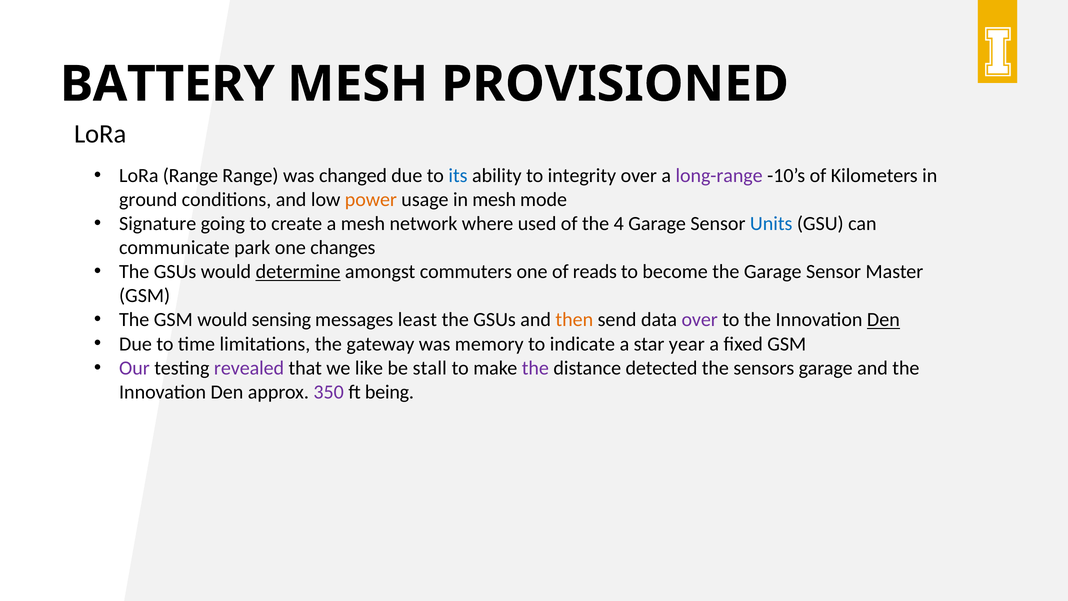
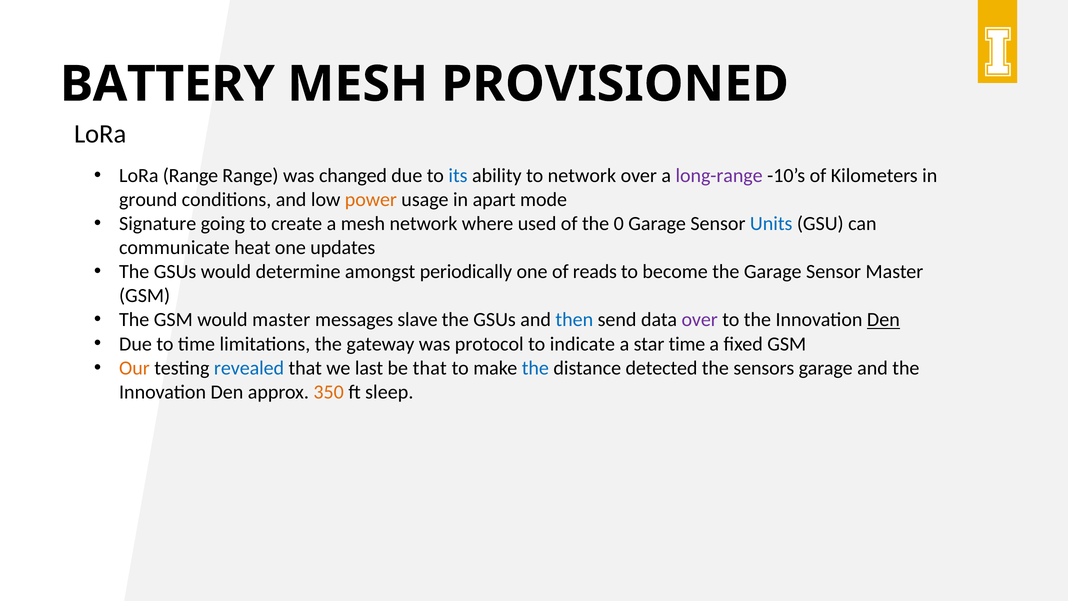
to integrity: integrity -> network (582, 176)
in mesh: mesh -> apart (494, 200)
4: 4 -> 0 (619, 224)
park: park -> heat (252, 248)
changes: changes -> updates (343, 248)
determine underline: present -> none (298, 272)
commuters: commuters -> periodically (466, 272)
would sensing: sensing -> master (281, 320)
least: least -> slave (418, 320)
then colour: orange -> blue (574, 320)
memory: memory -> protocol (489, 344)
star year: year -> time (687, 344)
Our colour: purple -> orange (134, 368)
revealed colour: purple -> blue (249, 368)
like: like -> last (369, 368)
be stall: stall -> that (430, 368)
the colour: purple -> blue (535, 368)
350 colour: purple -> orange (329, 392)
being: being -> sleep (389, 392)
